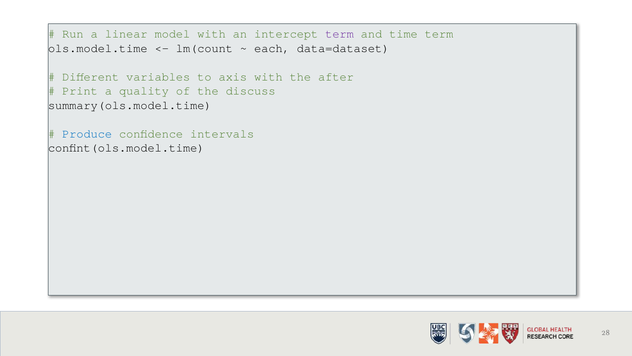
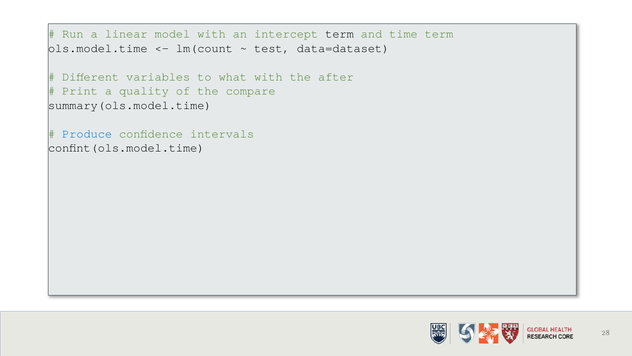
term colour: purple -> black (340, 34)
each: each -> test (272, 48)
axis: axis -> what (233, 77)
discuss: discuss -> compare (251, 91)
